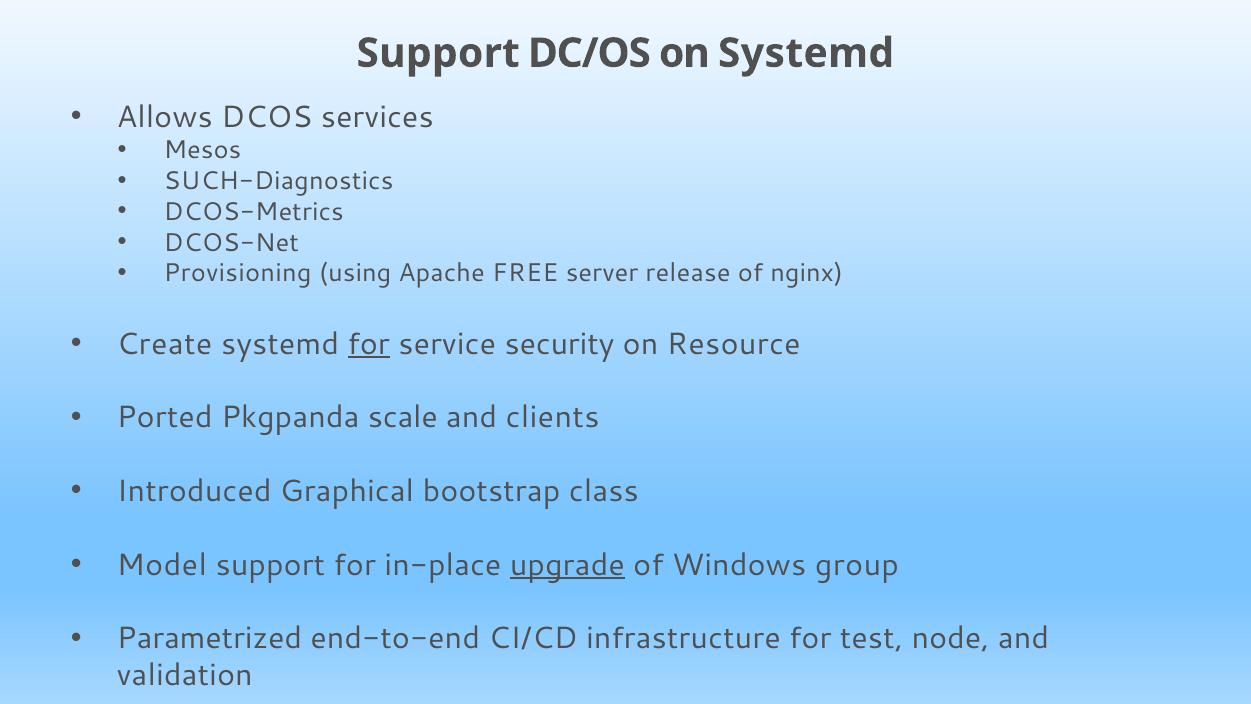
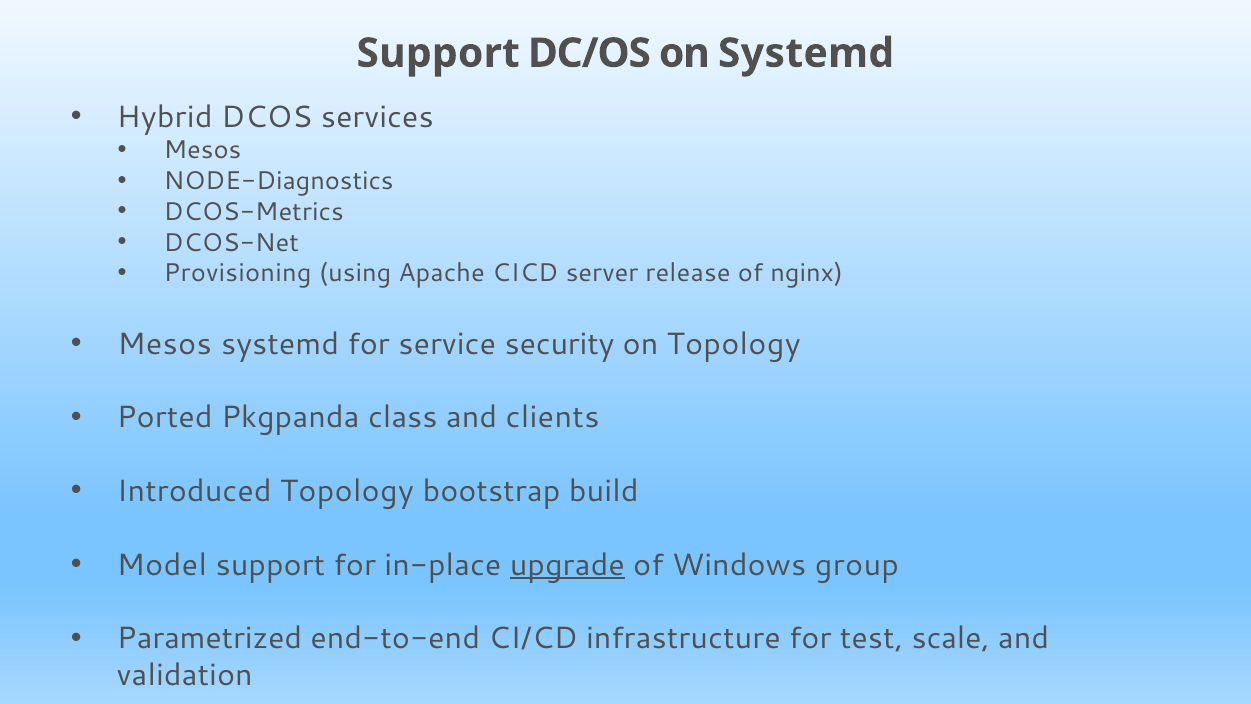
Allows: Allows -> Hybrid (165, 117)
SUCH-Diagnostics: SUCH-Diagnostics -> NODE-Diagnostics (279, 181)
FREE: FREE -> CICD (525, 273)
Create: Create -> Mesos (165, 344)
for underline: present -> none (369, 344)
on Resource: Resource -> Topology (734, 344)
scale: scale -> class (403, 418)
Introduced Graphical: Graphical -> Topology (347, 491)
class: class -> build (604, 491)
node: node -> scale (951, 638)
